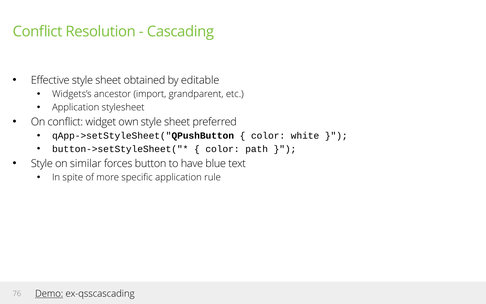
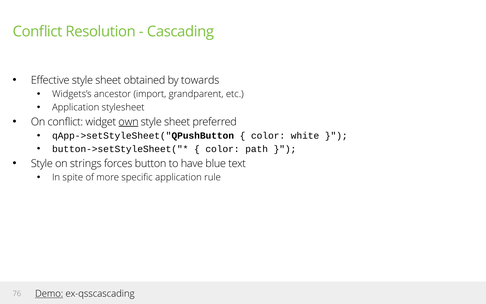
editable: editable -> towards (200, 80)
own underline: none -> present (129, 122)
similar: similar -> strings (86, 163)
